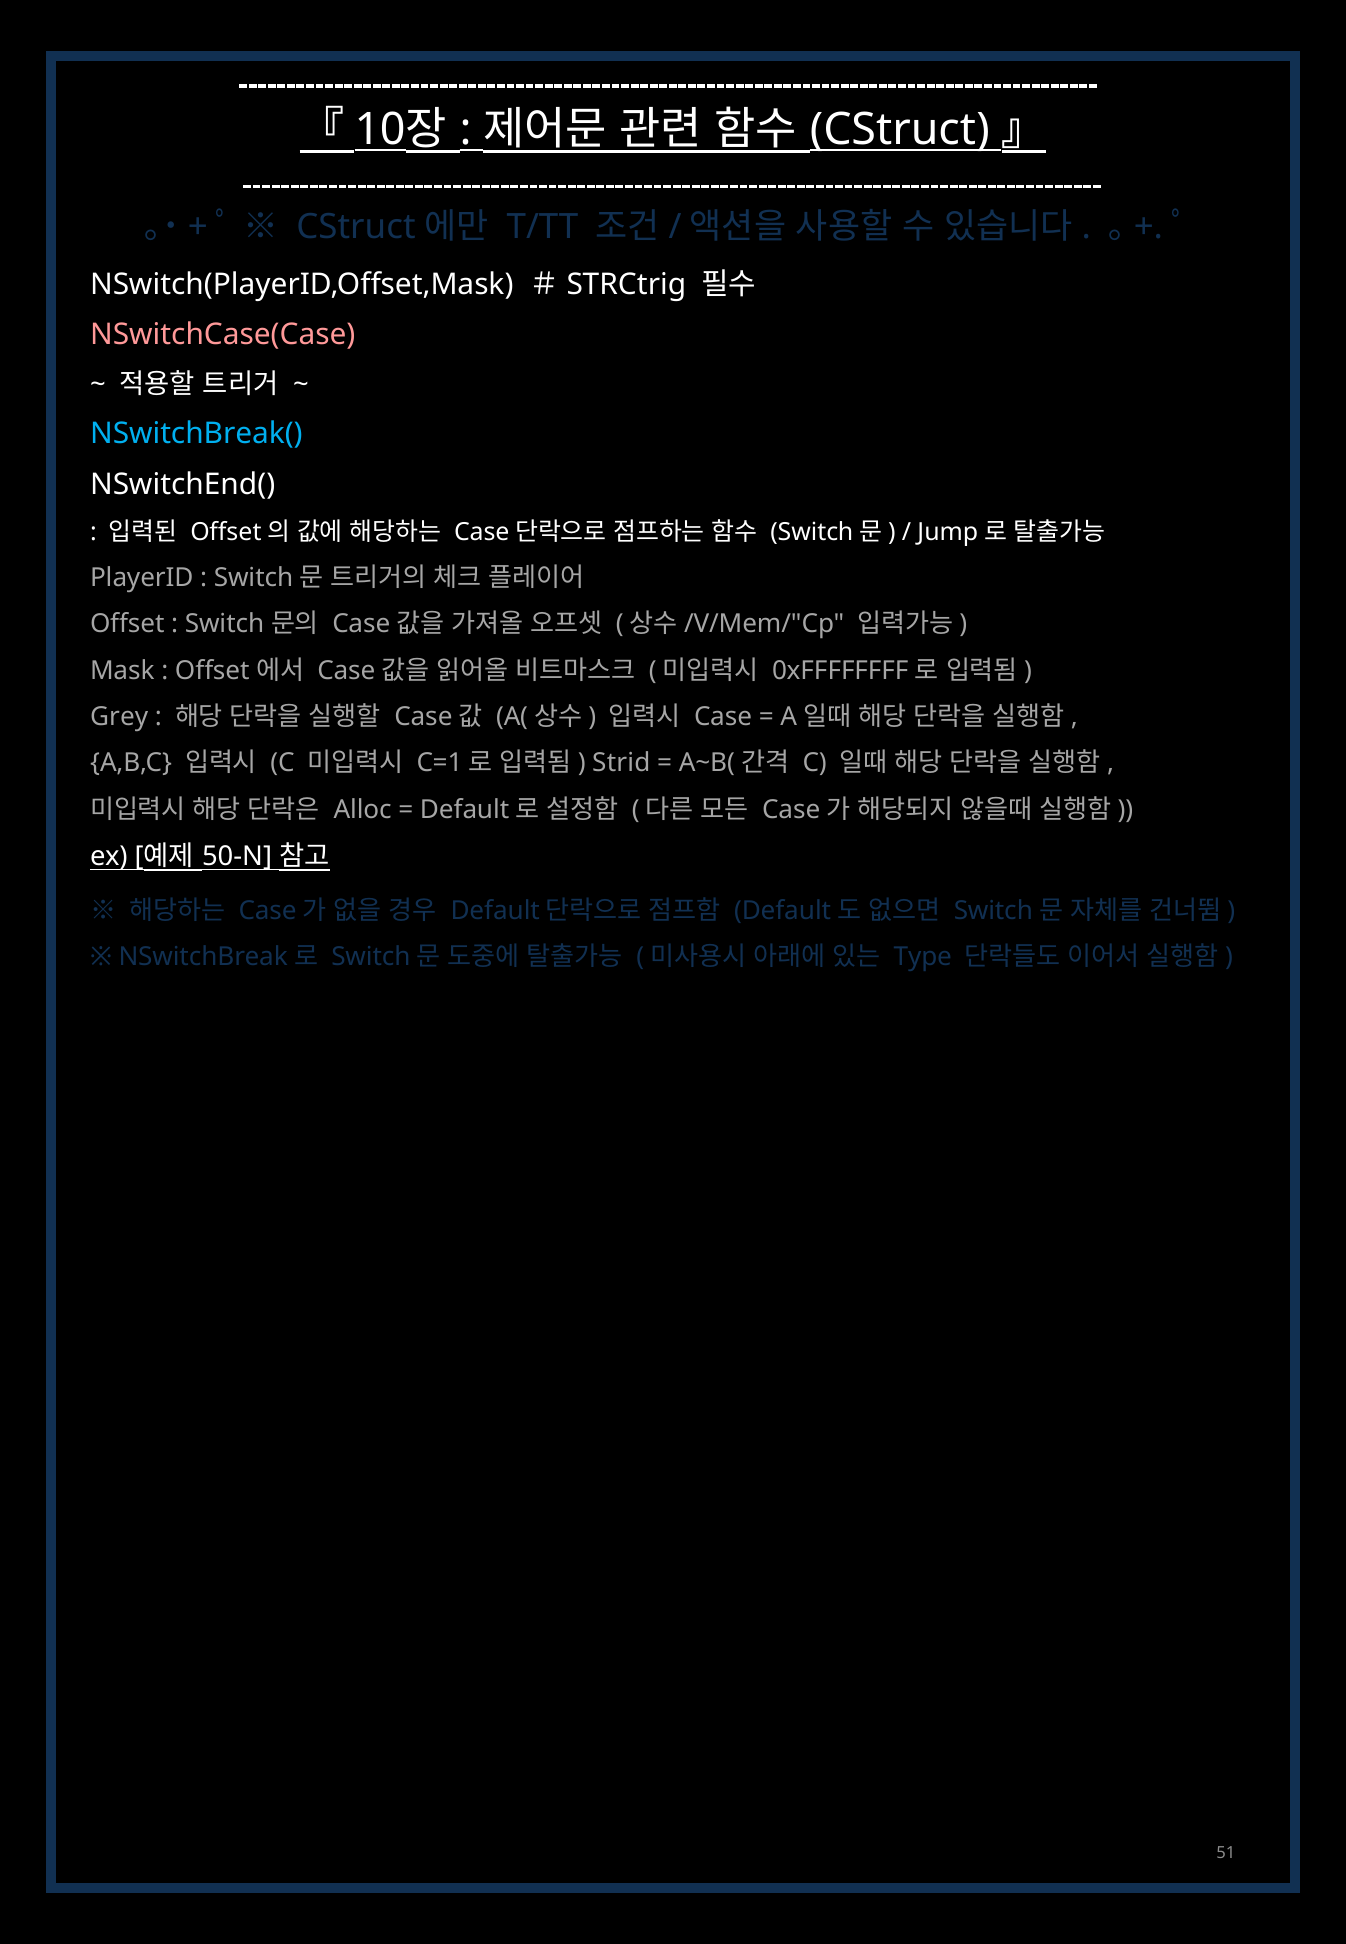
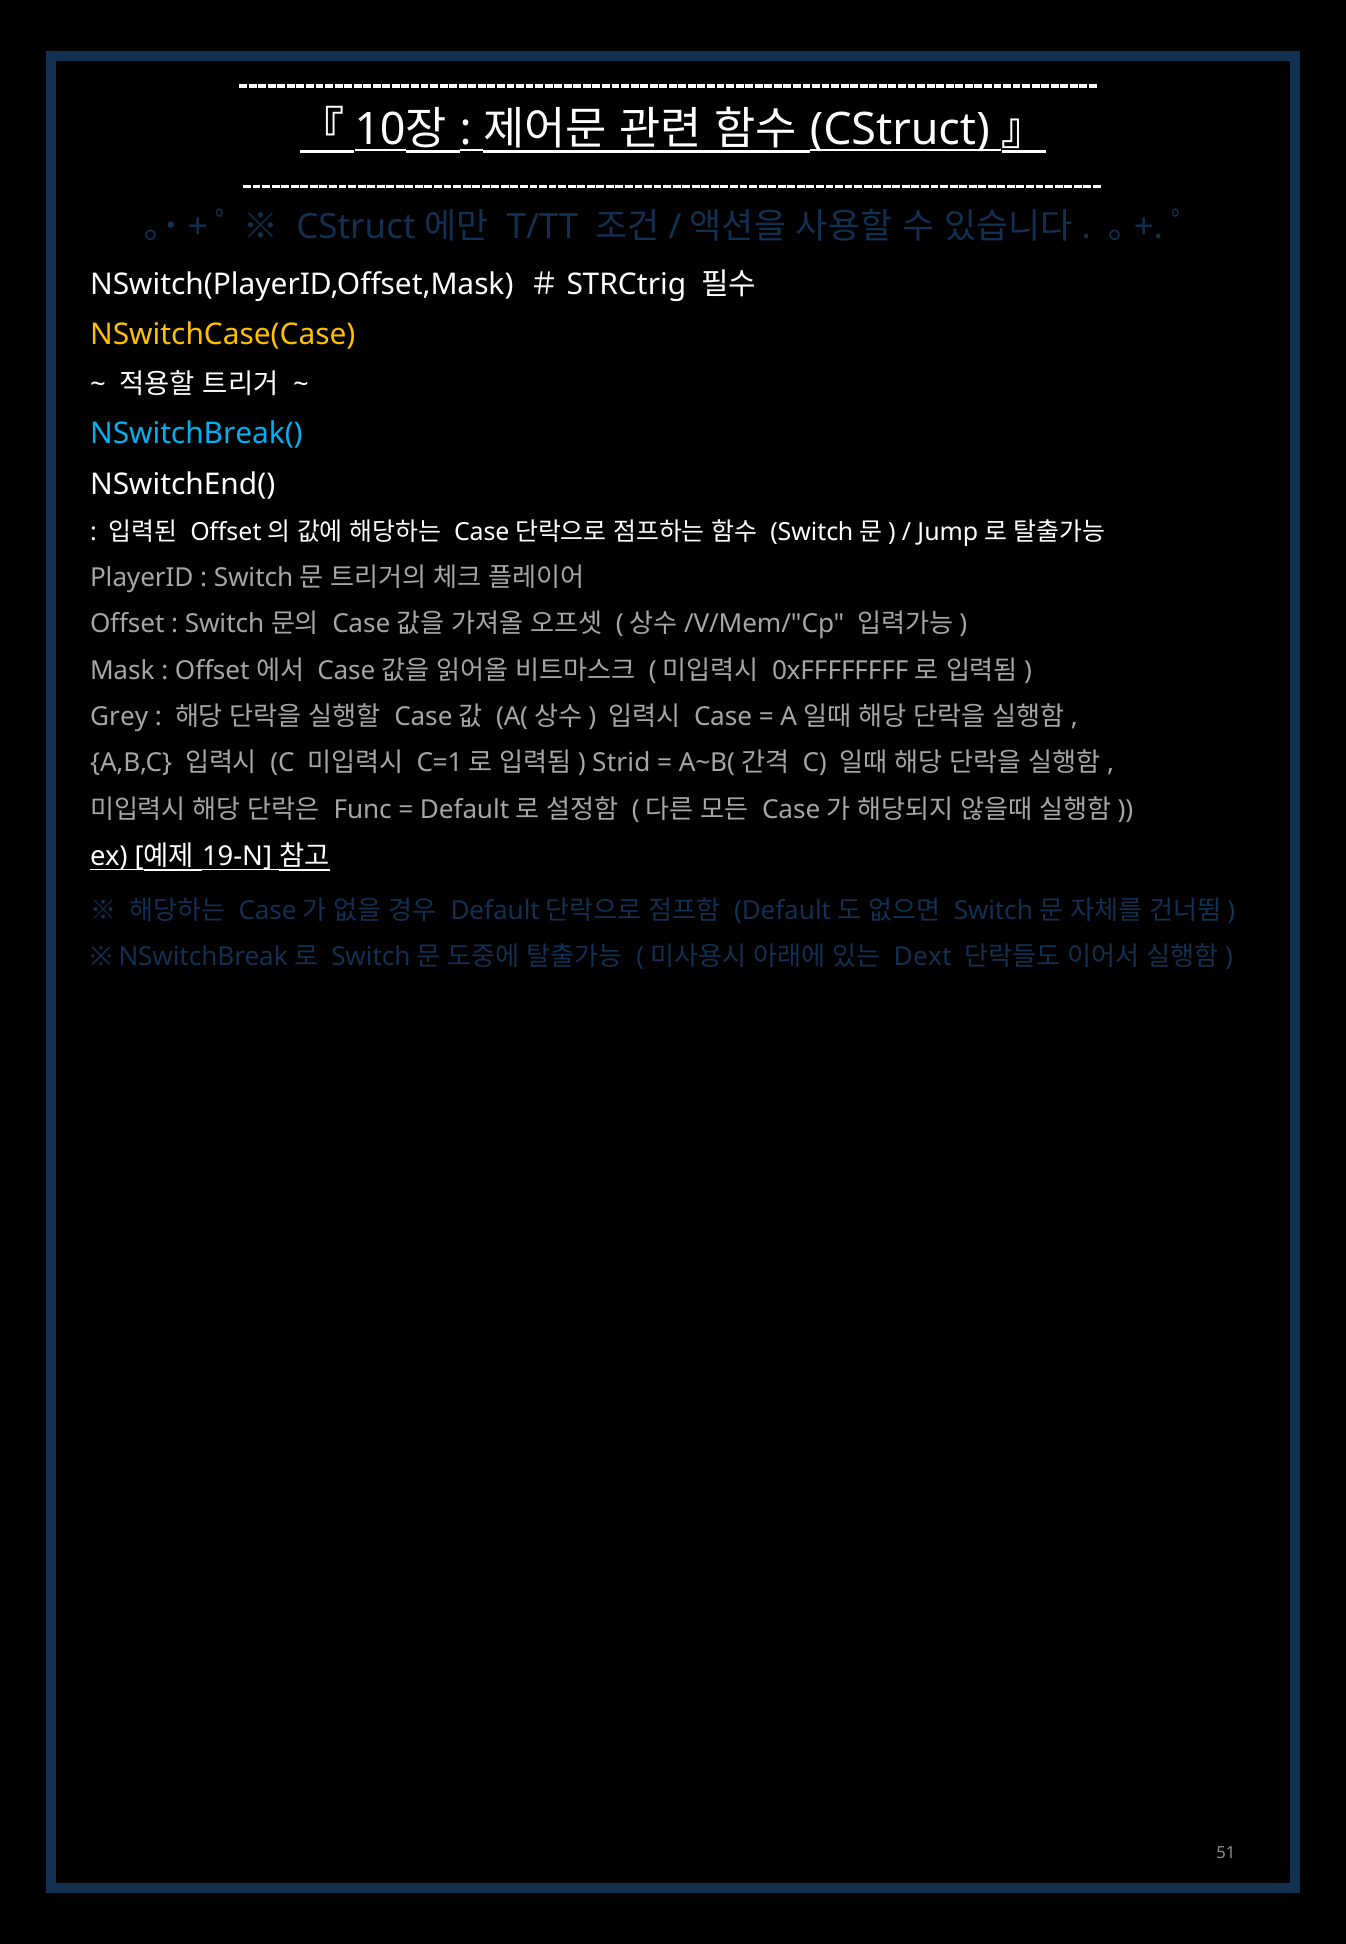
NSwitchCase(Case colour: pink -> yellow (223, 335)
Alloc: Alloc -> Func (363, 810)
50-N: 50-N -> 19-N (237, 857)
Type: Type -> Dext (923, 957)
